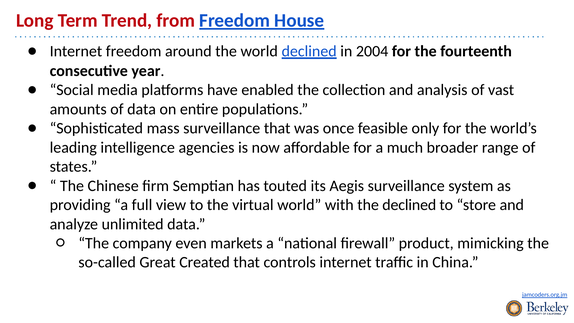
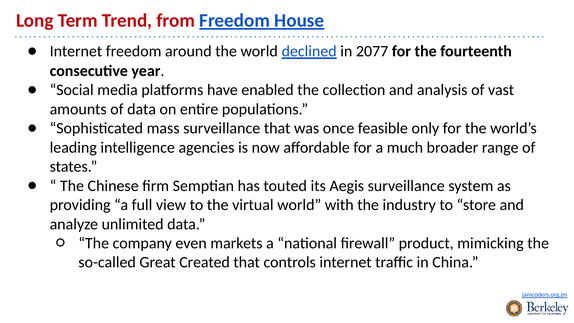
2004: 2004 -> 2077 (372, 51)
the declined: declined -> industry (409, 205)
